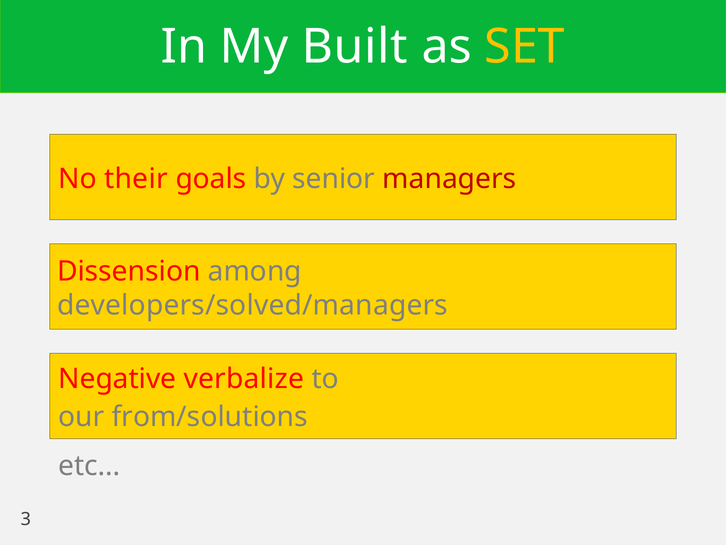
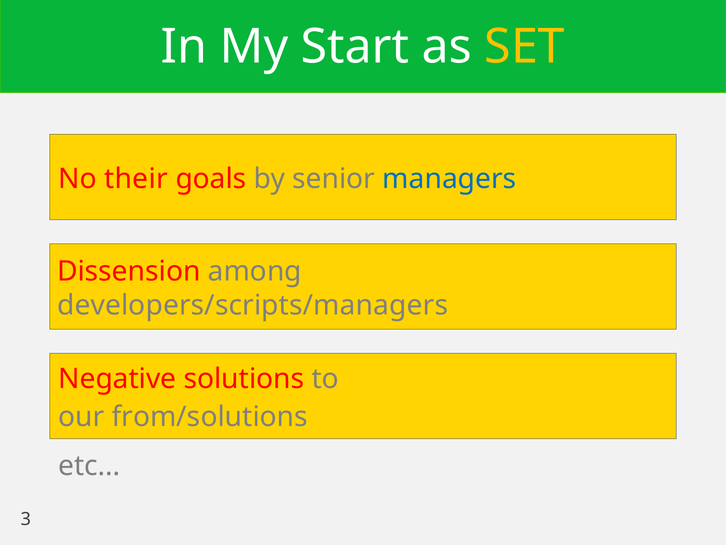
Built: Built -> Start (355, 47)
managers colour: red -> blue (449, 179)
developers/solved/managers: developers/solved/managers -> developers/scripts/managers (253, 305)
verbalize: verbalize -> solutions (244, 379)
